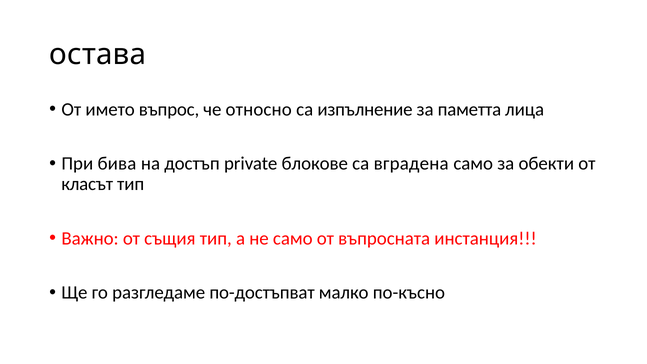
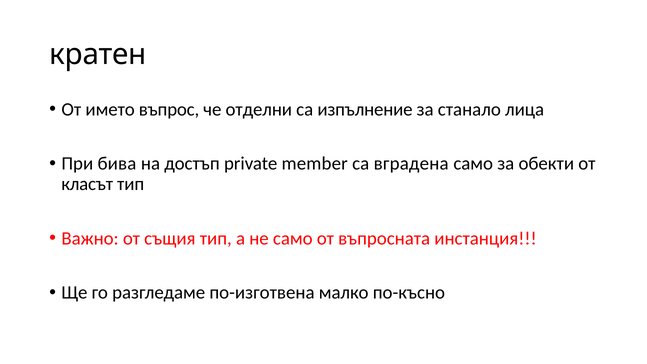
остава: остава -> кратен (98, 54)
относно: относно -> отделни (259, 109)
паметта: паметта -> станало (469, 109)
блокове: блокове -> member (315, 164)
по-достъпват: по-достъпват -> по-изготвена (262, 293)
